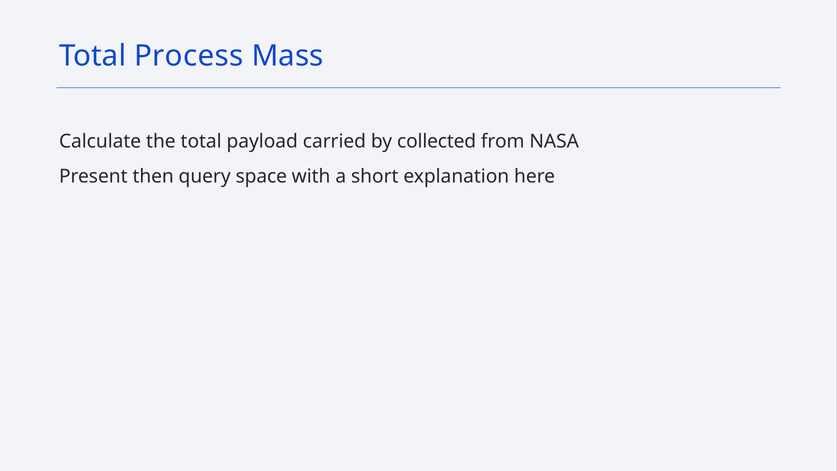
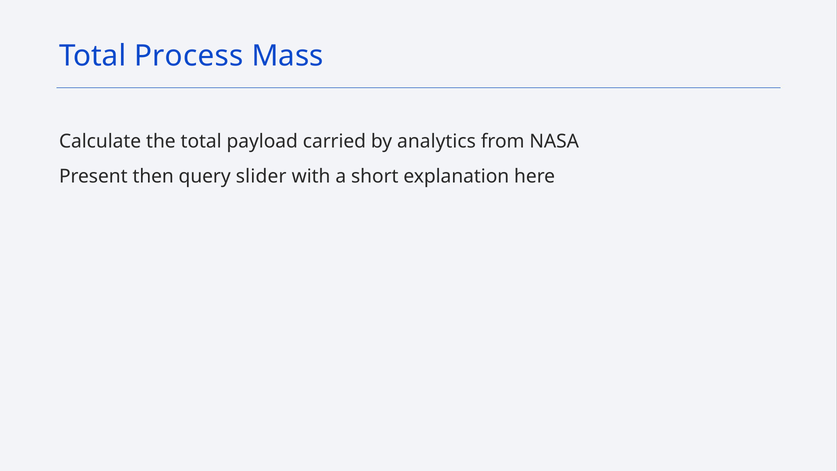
collected: collected -> analytics (436, 141)
space: space -> slider (261, 176)
